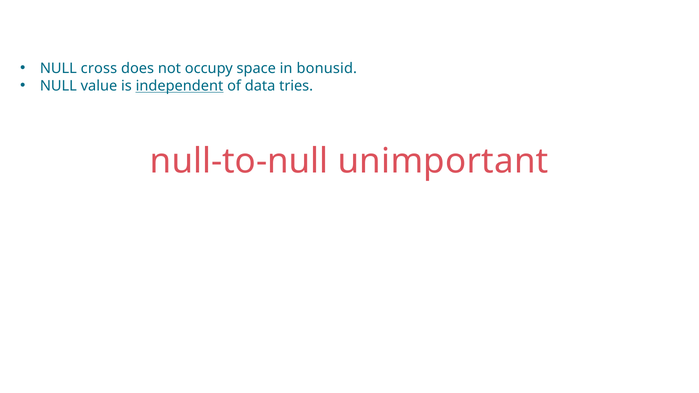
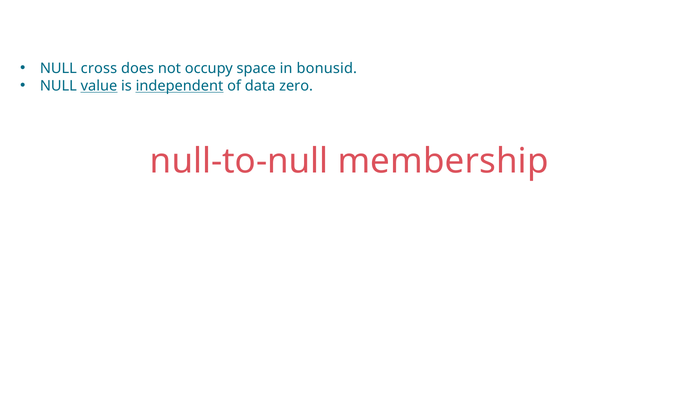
value underline: none -> present (99, 86)
tries: tries -> zero (296, 86)
unimportant: unimportant -> membership (443, 161)
